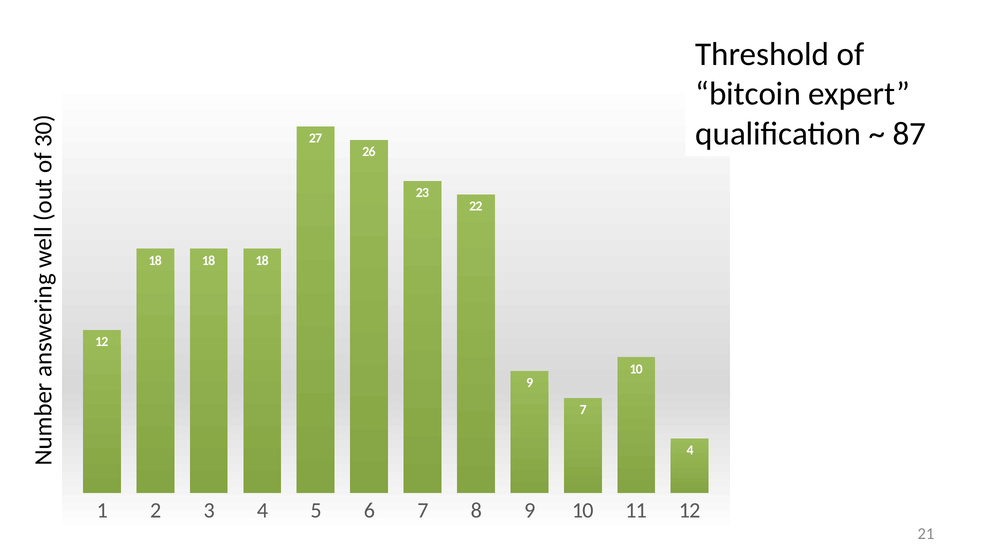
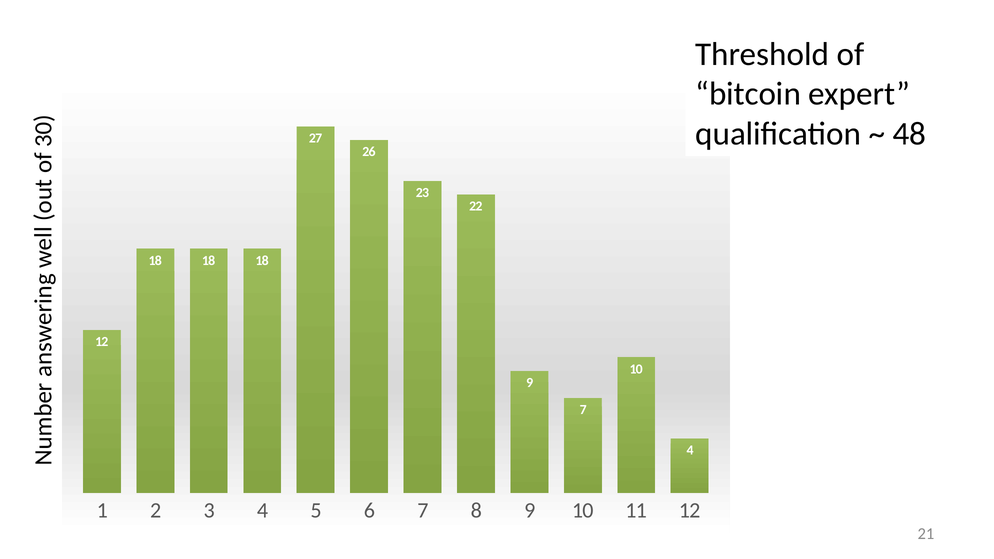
87: 87 -> 48 (909, 134)
